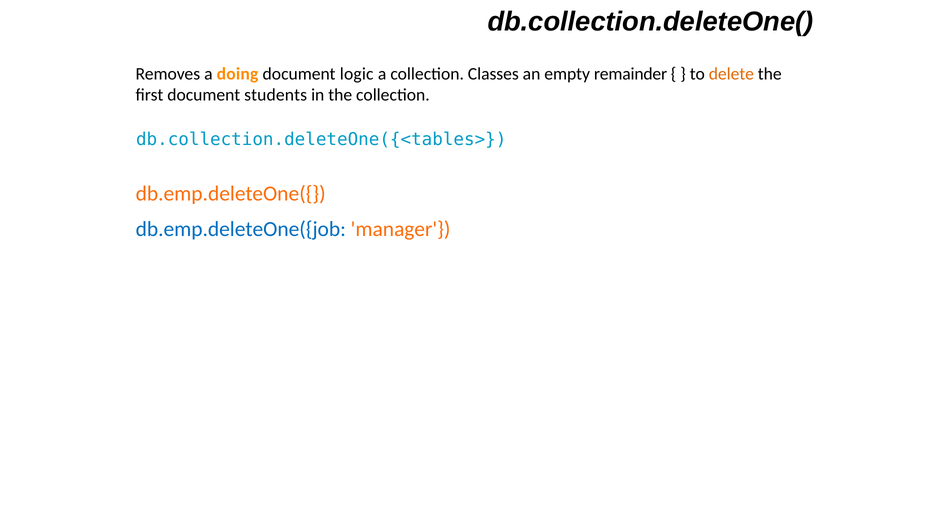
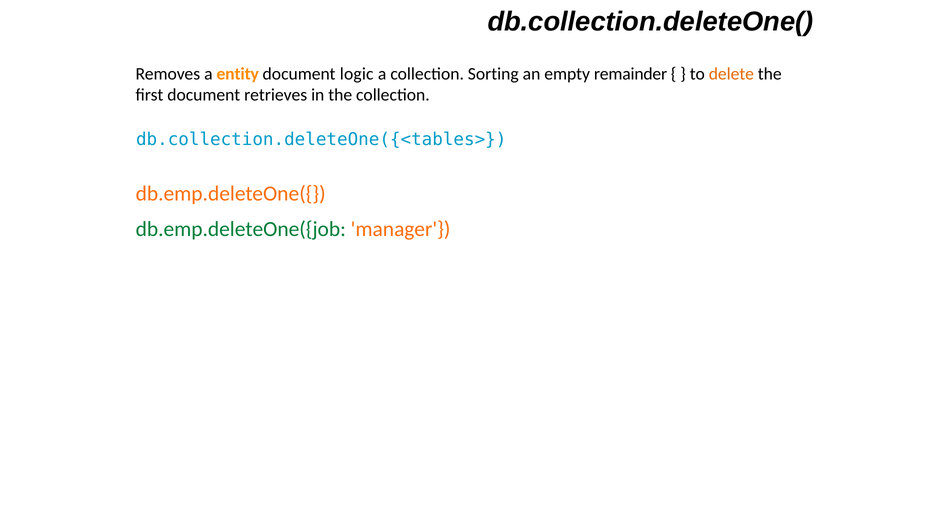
doing: doing -> entity (238, 74)
Classes: Classes -> Sorting (493, 74)
students: students -> retrieves (276, 95)
db.emp.deleteOne({job colour: blue -> green (241, 229)
